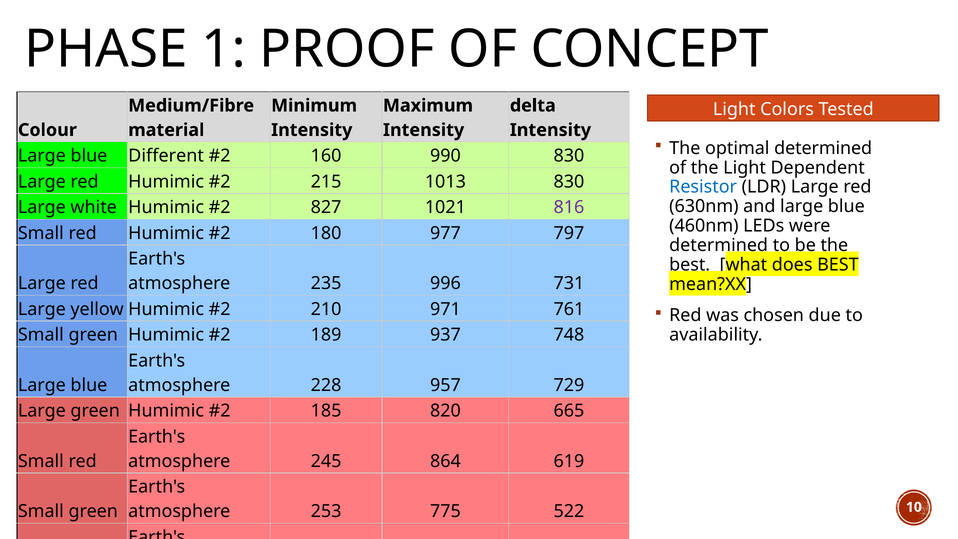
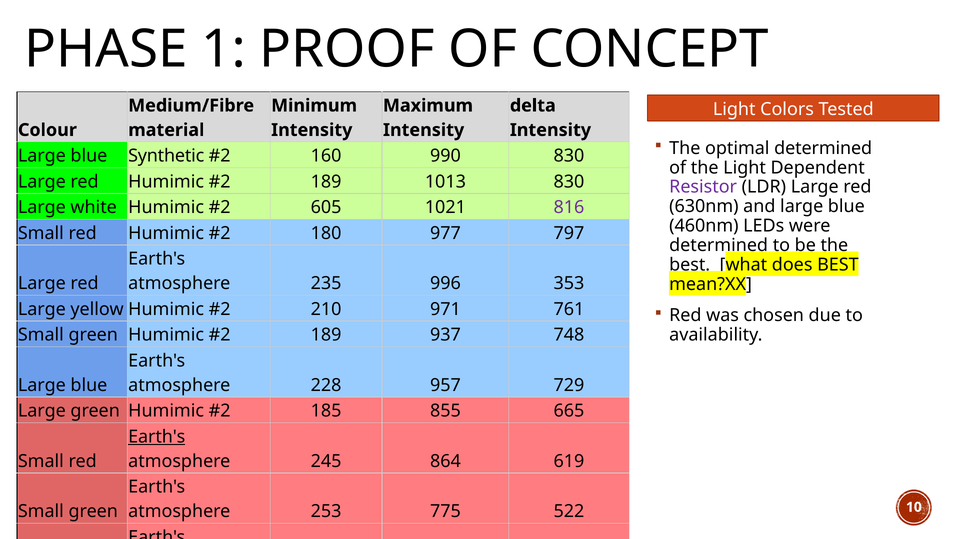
Different: Different -> Synthetic (166, 156)
215: 215 -> 189 (326, 182)
Resistor colour: blue -> purple (703, 187)
827: 827 -> 605 (326, 207)
731: 731 -> 353 (569, 283)
820: 820 -> 855 (445, 411)
Earth's underline: none -> present (157, 437)
